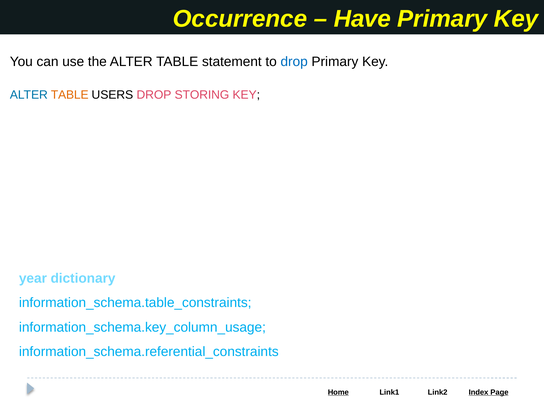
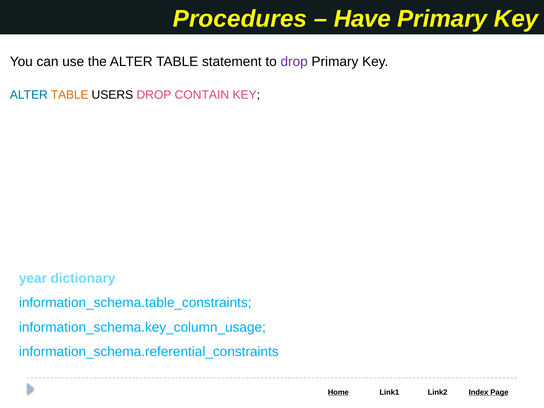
Occurrence: Occurrence -> Procedures (240, 19)
drop colour: blue -> purple (294, 62)
STORING: STORING -> CONTAIN (202, 95)
